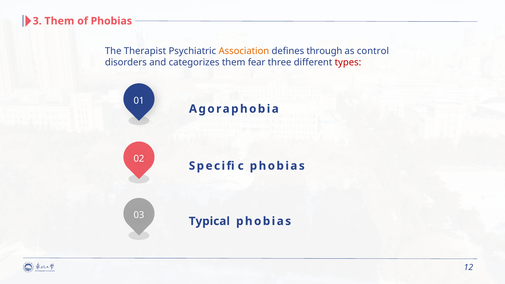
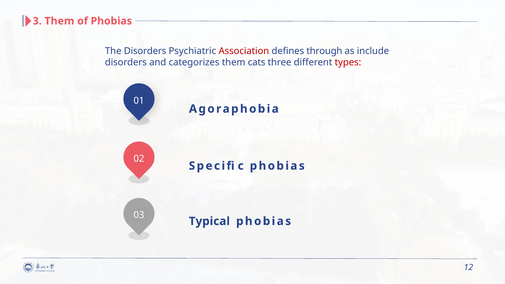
The Therapist: Therapist -> Disorders (145, 51)
Association colour: orange -> red (244, 51)
control: control -> include (373, 51)
fear: fear -> cats (257, 62)
